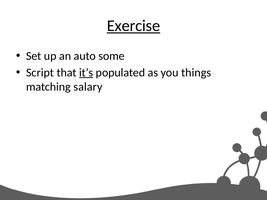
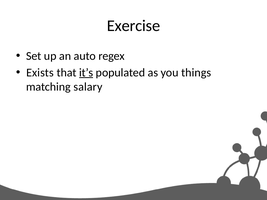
Exercise underline: present -> none (134, 26)
some: some -> regex (112, 56)
Script: Script -> Exists (40, 73)
